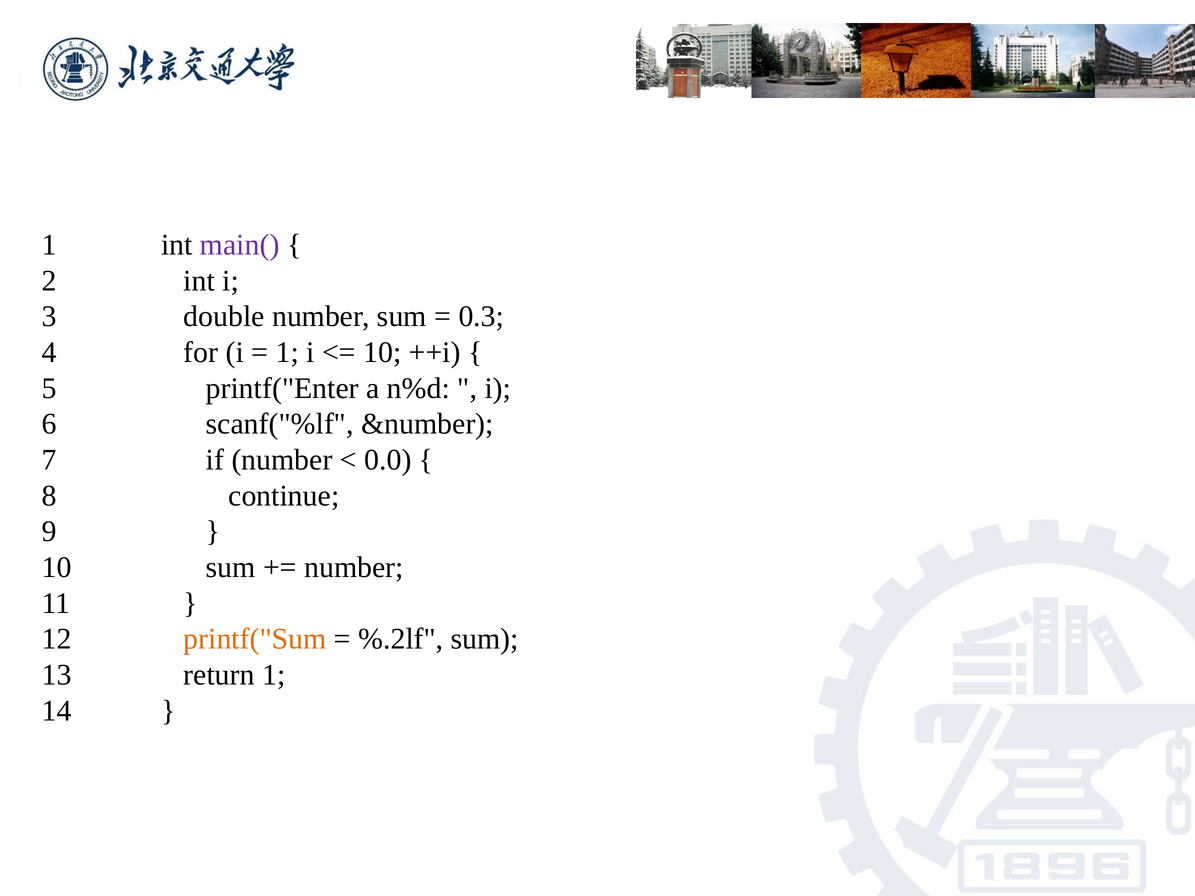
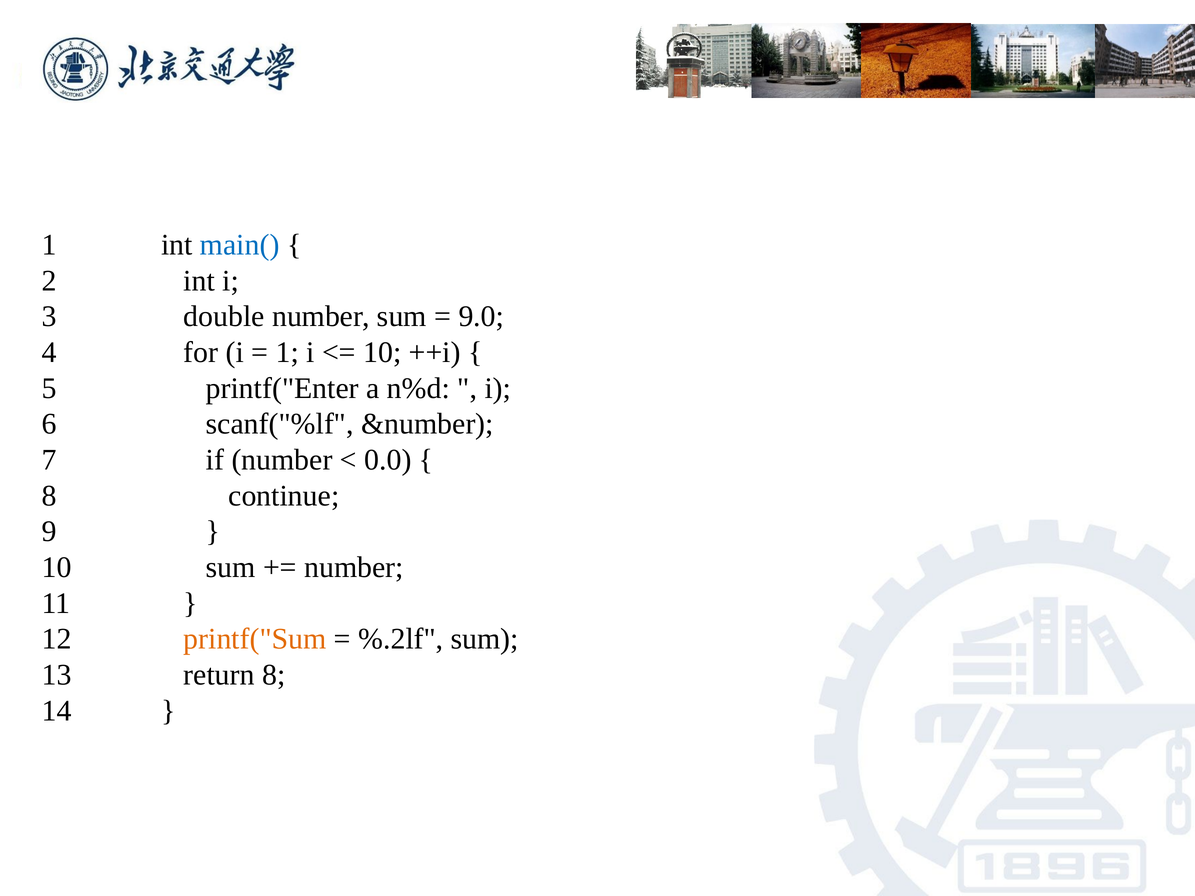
main( colour: purple -> blue (240, 245)
0.3: 0.3 -> 9.0 (481, 317)
return 1: 1 -> 8 (274, 675)
